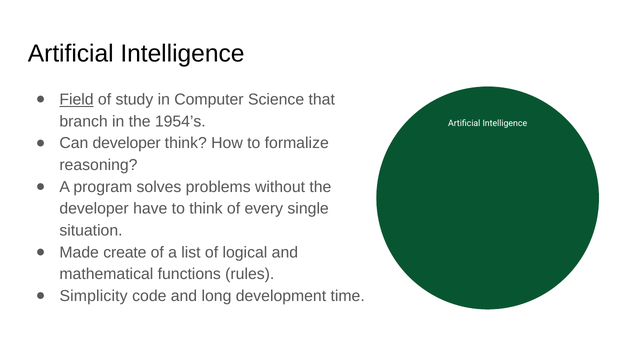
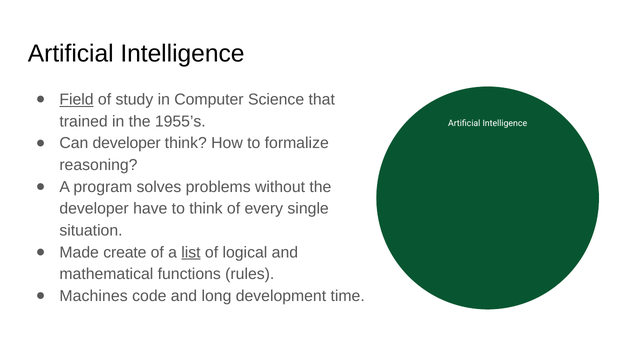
branch: branch -> trained (84, 121)
1954’s: 1954’s -> 1955’s (180, 121)
list underline: none -> present (191, 252)
Simplicity: Simplicity -> Machines (94, 296)
